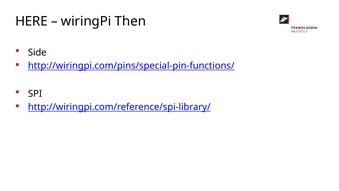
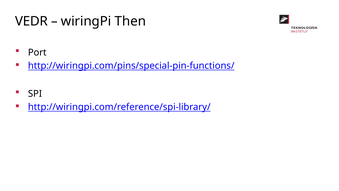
HERE: HERE -> VEDR (32, 21)
Side: Side -> Port (37, 52)
